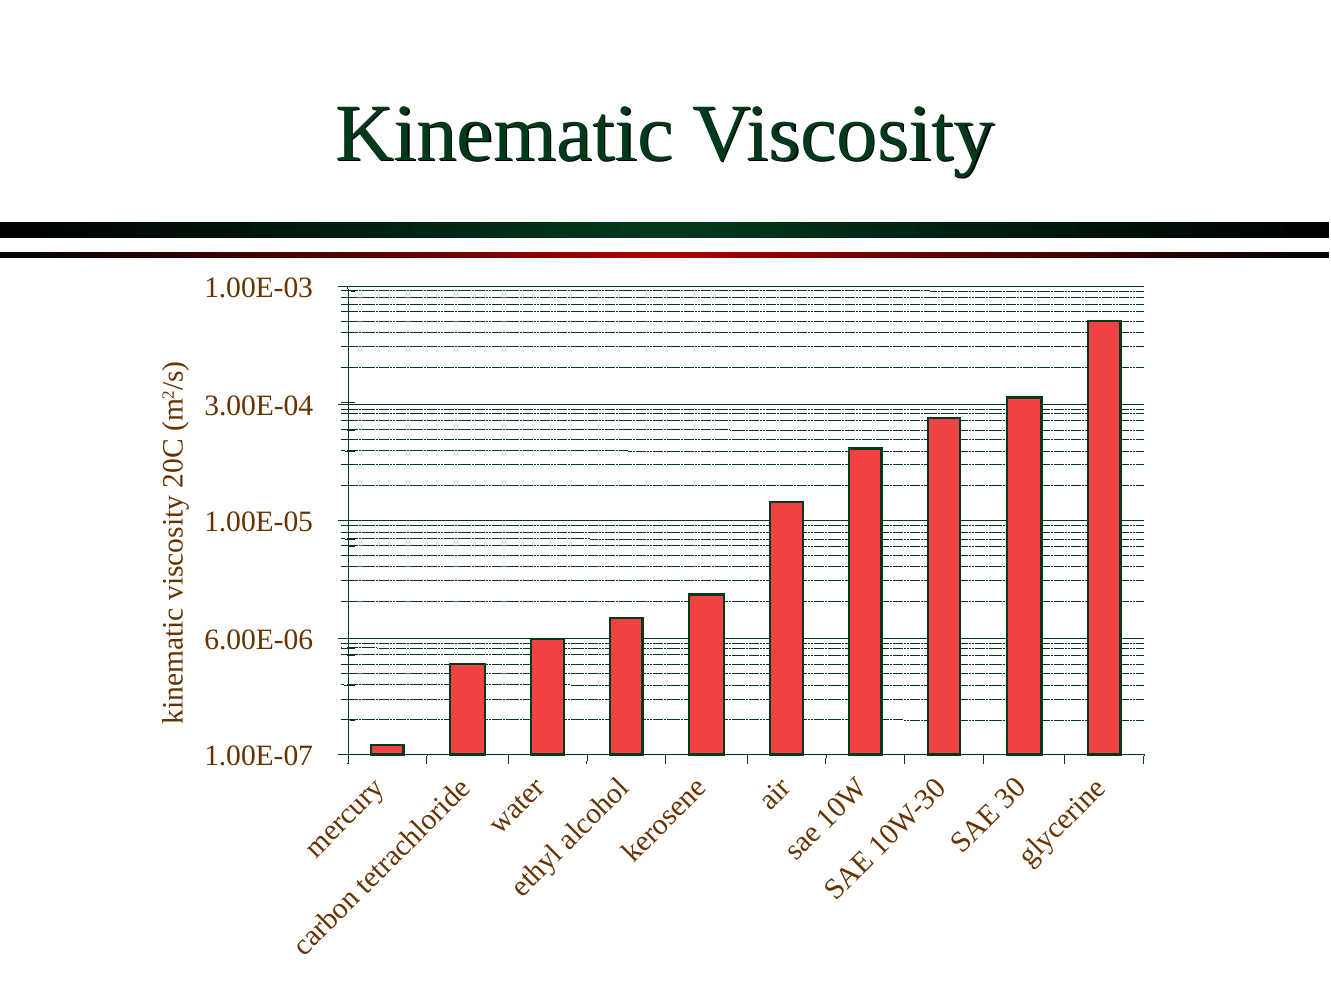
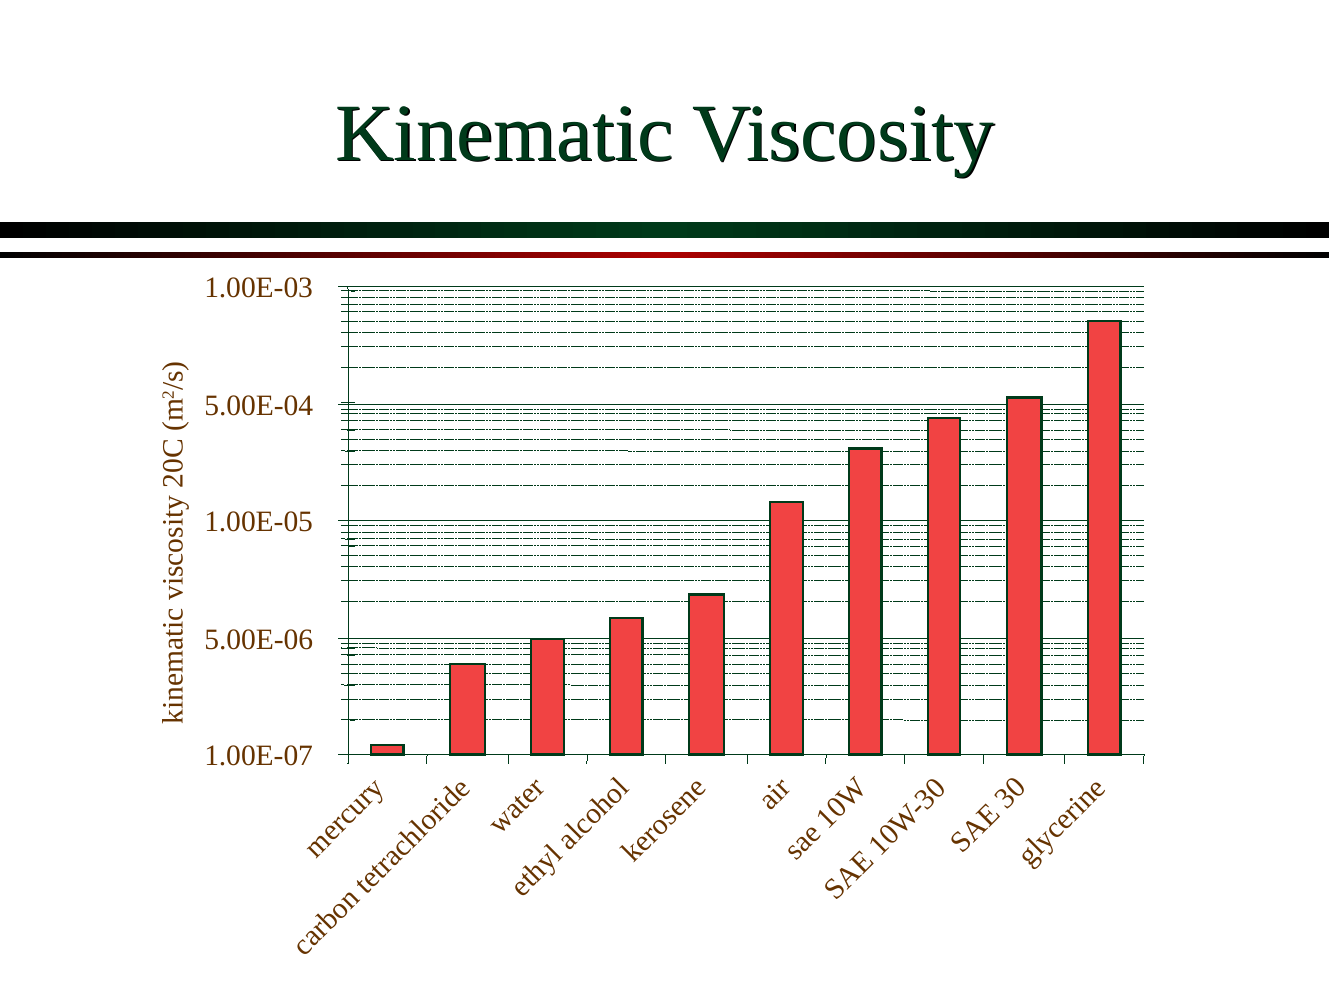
3.00E-04: 3.00E-04 -> 5.00E-04 (259, 406)
6.00E-06: 6.00E-06 -> 5.00E-06 (259, 640)
